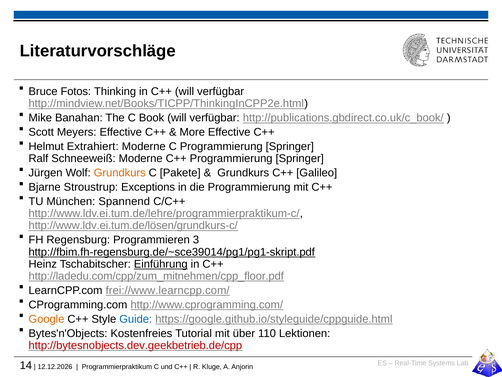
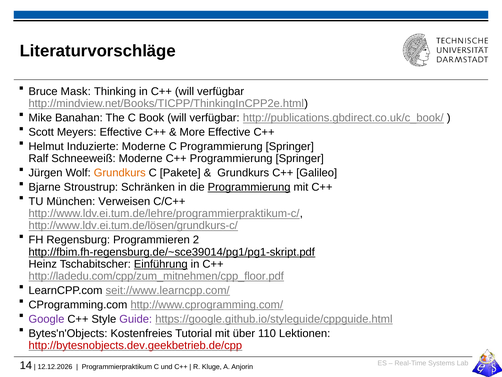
Fotos: Fotos -> Mask (76, 91)
Extrahiert: Extrahiert -> Induzierte (93, 146)
Exceptions: Exceptions -> Schränken (148, 187)
Programmierung underline: none -> present (249, 187)
Spannend: Spannend -> Verweisen (124, 201)
3: 3 -> 2 (196, 240)
frei://www.learncpp.com/: frei://www.learncpp.com/ -> seit://www.learncpp.com/ (168, 290)
Google colour: orange -> purple (46, 319)
Guide colour: blue -> purple (136, 319)
